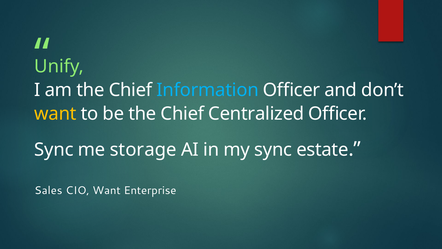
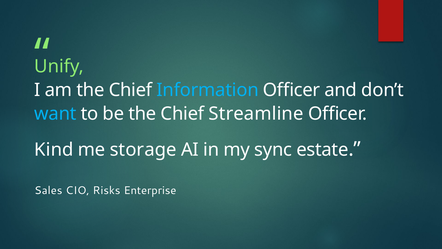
want colour: yellow -> light blue (55, 114)
Centralized: Centralized -> Streamline (256, 114)
Sync: Sync -> Kind (54, 149)
CIO Want: Want -> Risks (107, 190)
